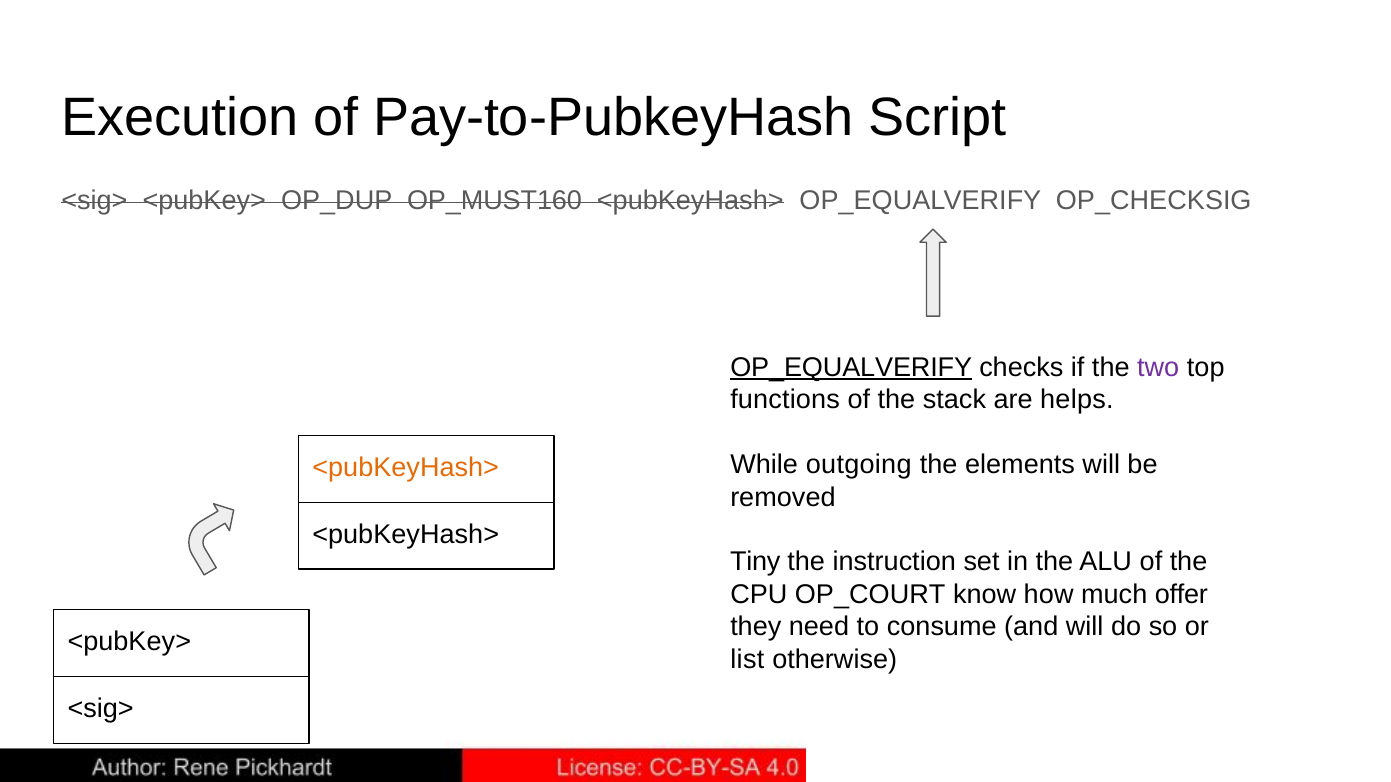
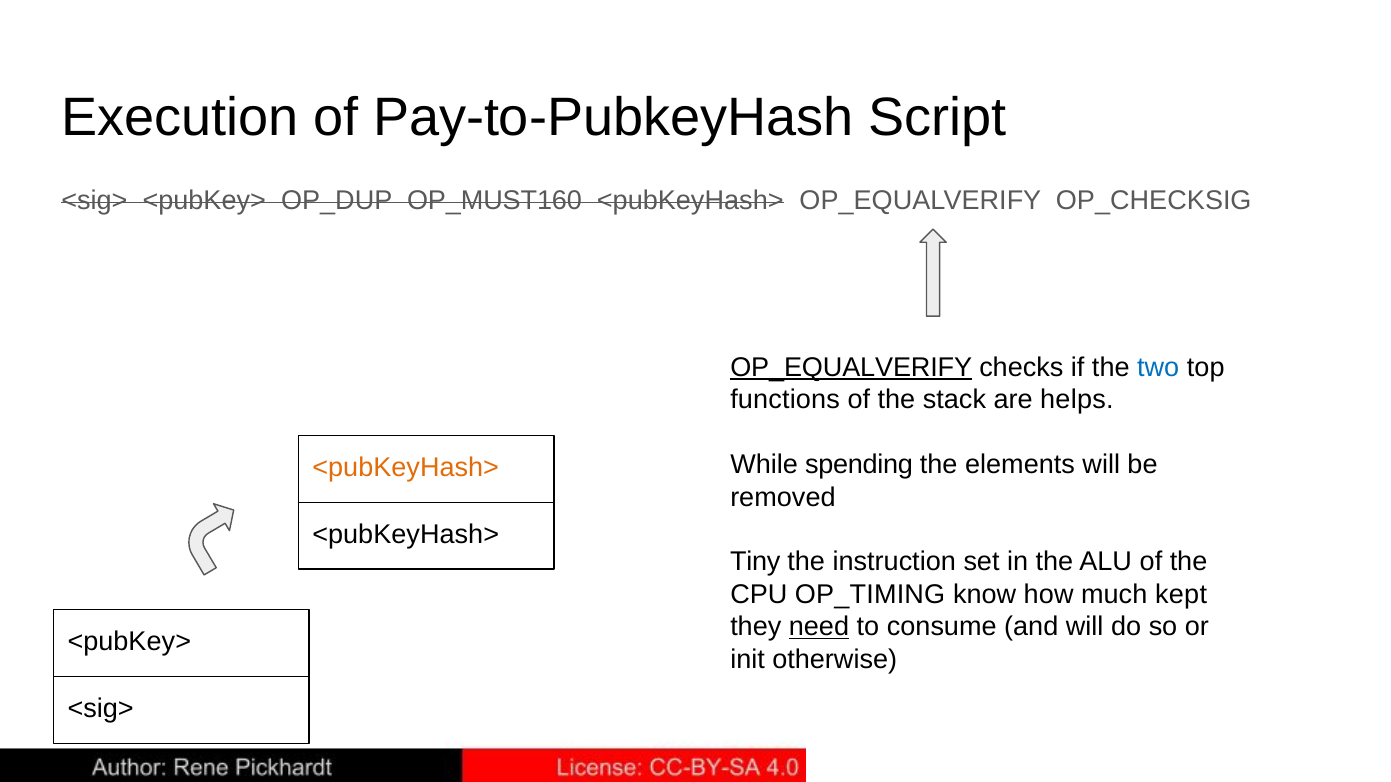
two colour: purple -> blue (1158, 368)
outgoing: outgoing -> spending (859, 465)
OP_COURT: OP_COURT -> OP_TIMING (870, 595)
offer: offer -> kept (1181, 595)
need underline: none -> present (819, 627)
list: list -> init (748, 660)
